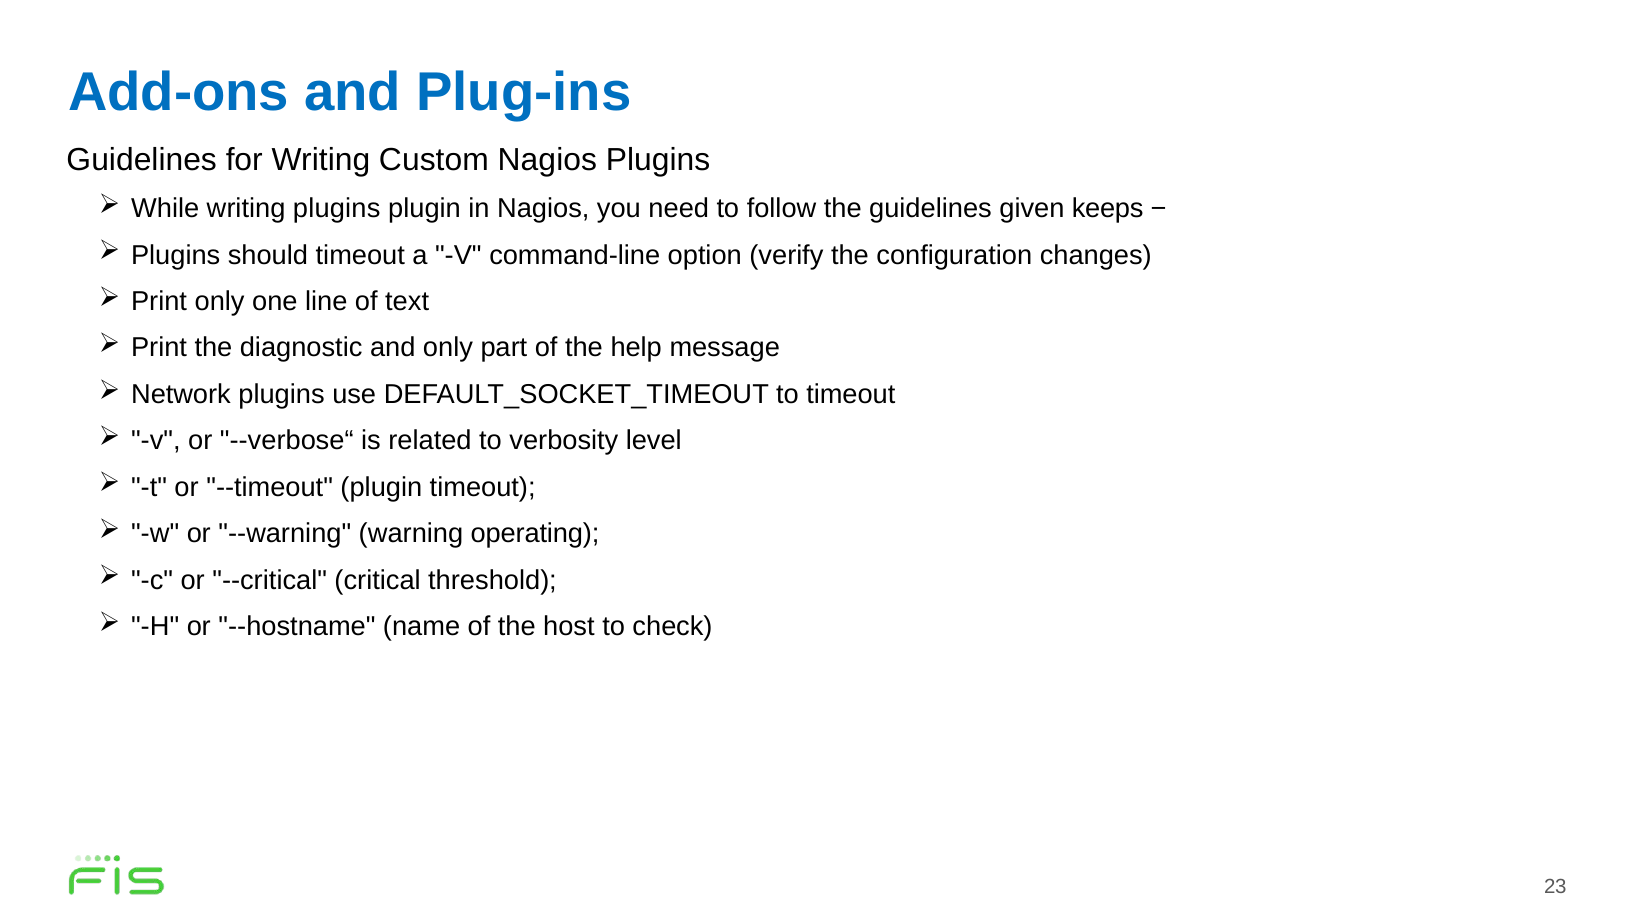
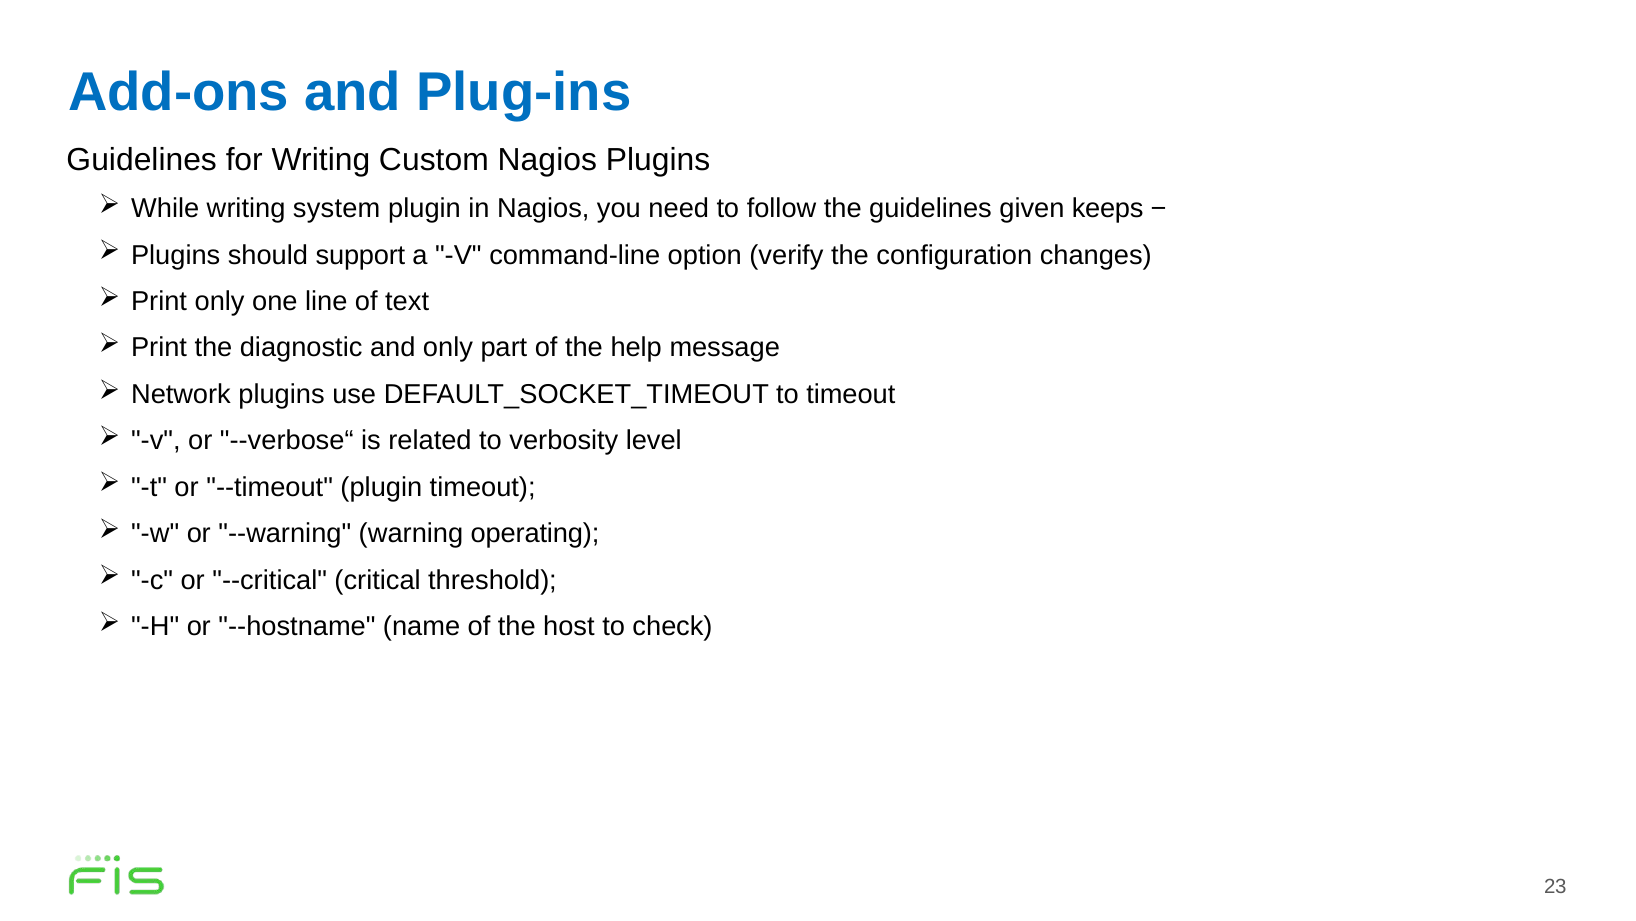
writing plugins: plugins -> system (337, 209)
should timeout: timeout -> support (360, 255)
